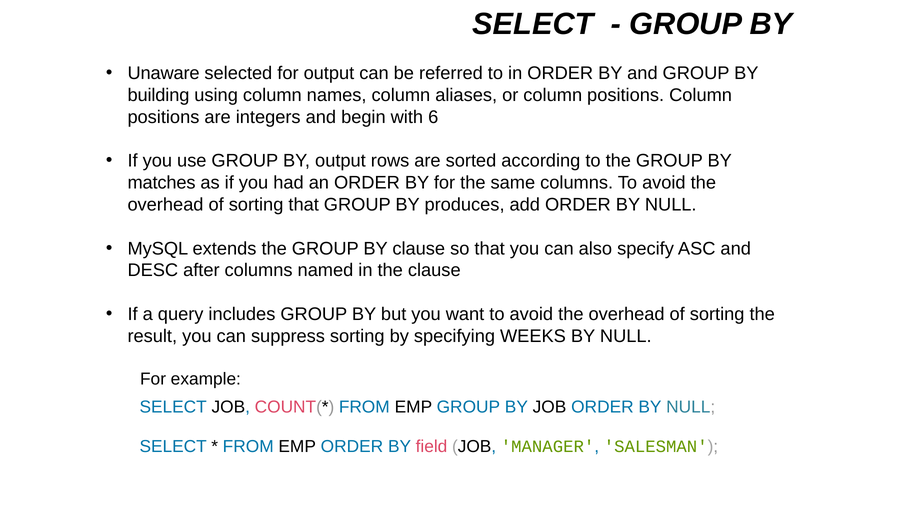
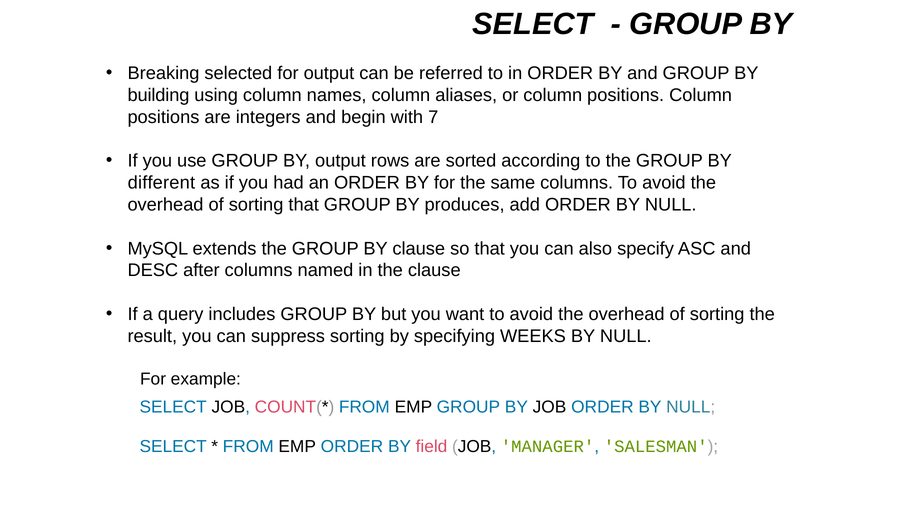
Unaware: Unaware -> Breaking (164, 73)
6: 6 -> 7 (433, 117)
matches: matches -> different (161, 183)
